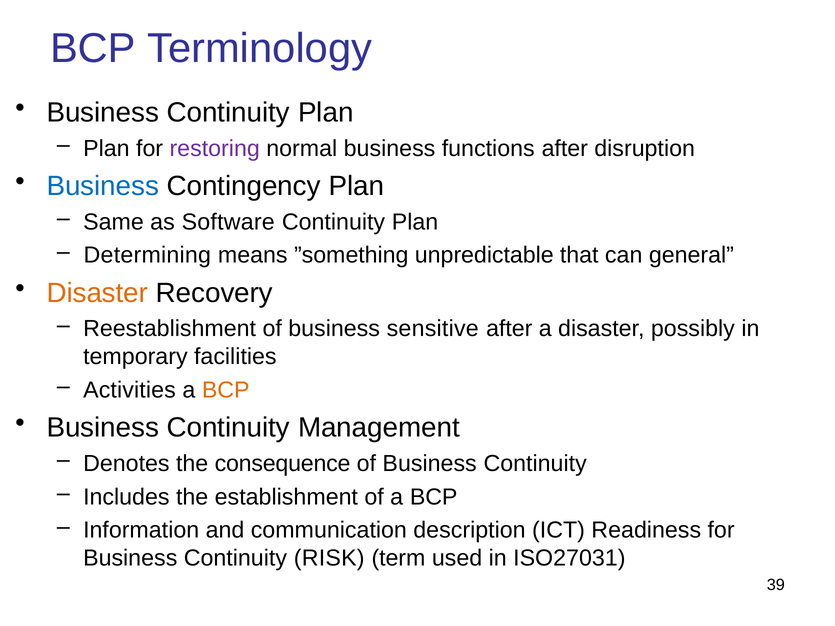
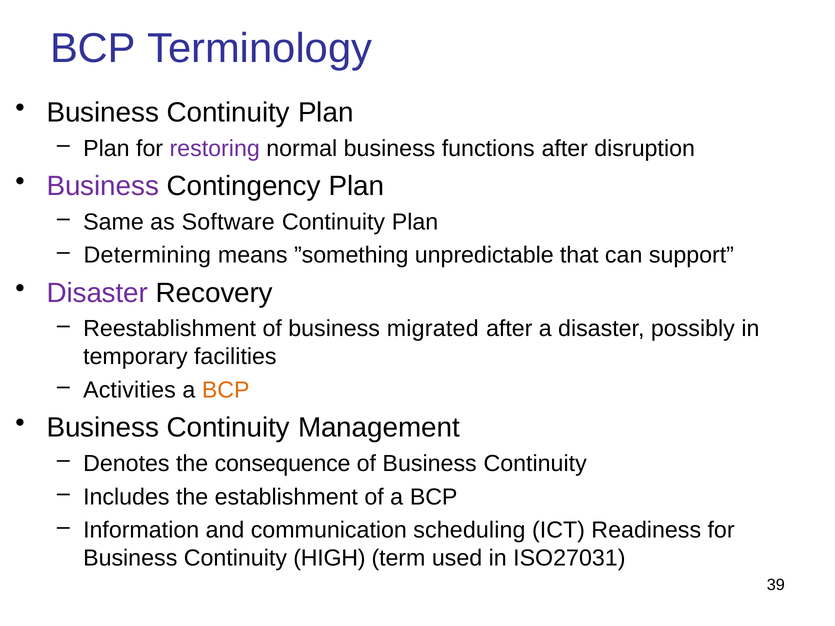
Business colour: blue -> purple (103, 186)
general: general -> support (691, 255)
Disaster colour: orange -> purple (97, 293)
sensitive: sensitive -> migrated (433, 329)
description: description -> scheduling (469, 531)
RISK: RISK -> HIGH (329, 558)
